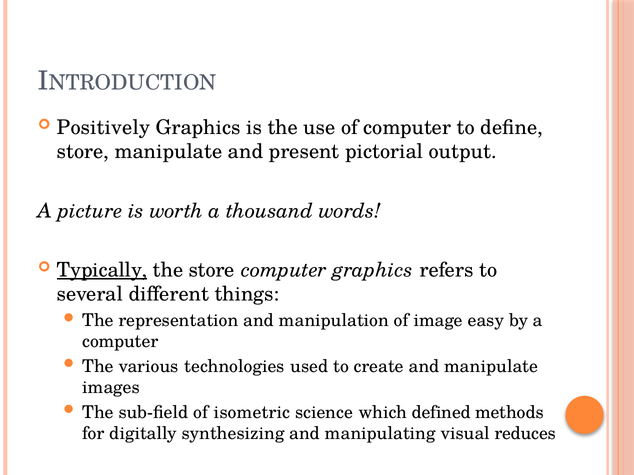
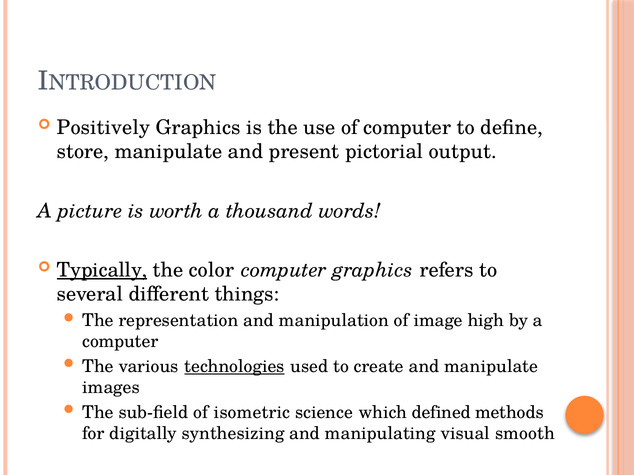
the store: store -> color (211, 270)
easy: easy -> high (486, 321)
technologies underline: none -> present (234, 367)
reduces: reduces -> smooth (525, 434)
